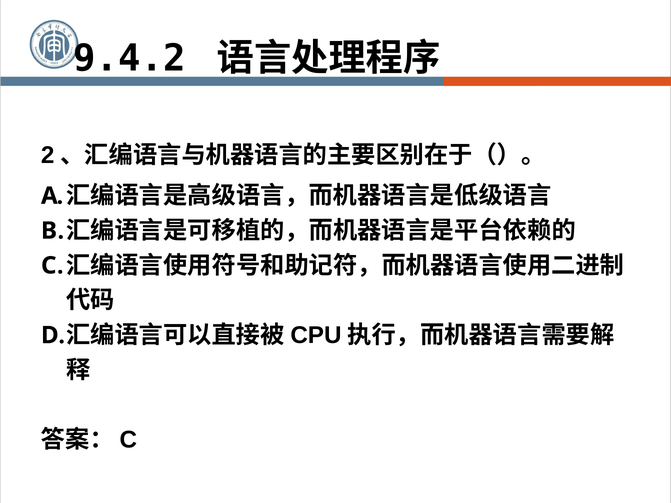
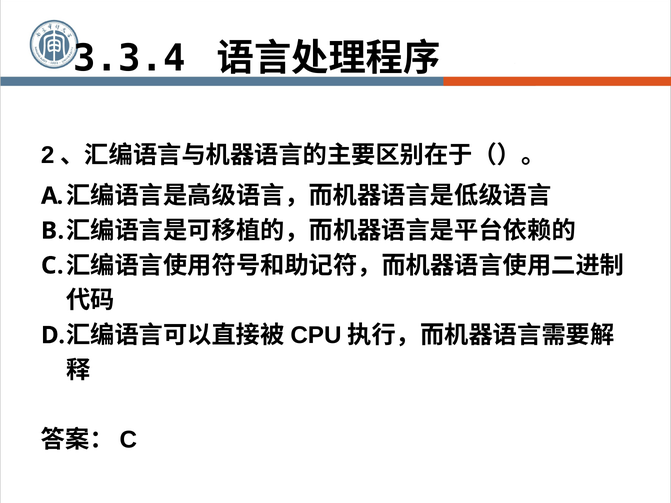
9.4.2: 9.4.2 -> 3.3.4 (130, 58)
